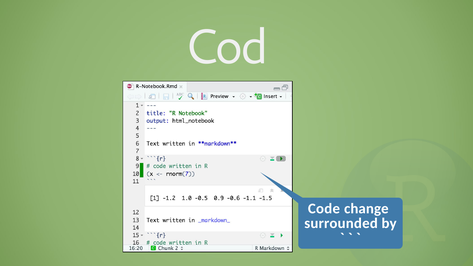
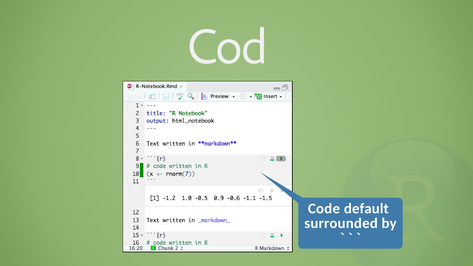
change: change -> default (366, 209)
